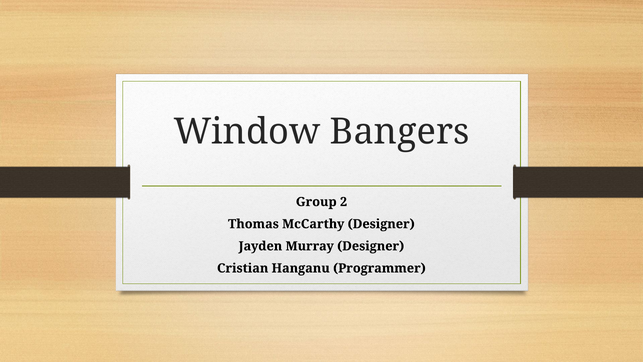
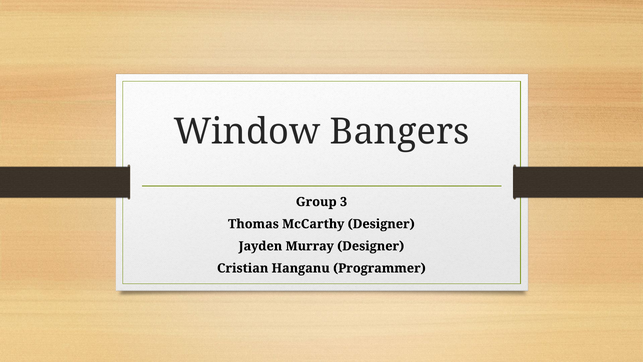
2: 2 -> 3 (344, 202)
